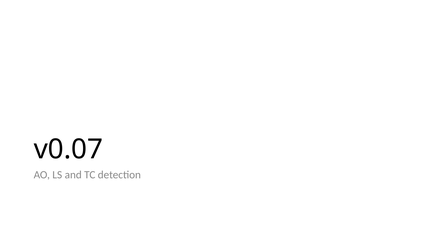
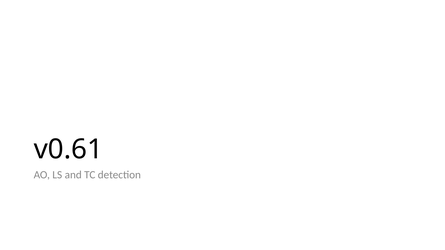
v0.07: v0.07 -> v0.61 (68, 150)
